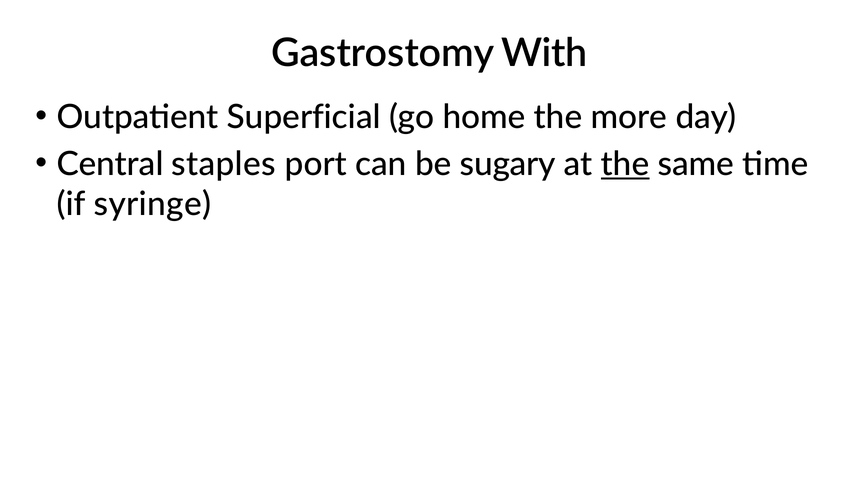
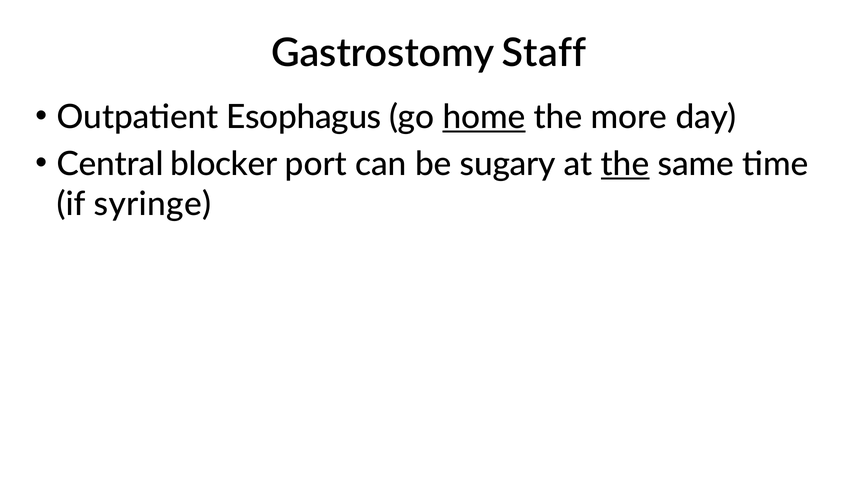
With: With -> Staff (544, 53)
Superficial: Superficial -> Esophagus (304, 117)
home underline: none -> present (484, 117)
staples: staples -> blocker (224, 164)
